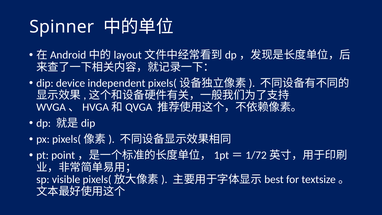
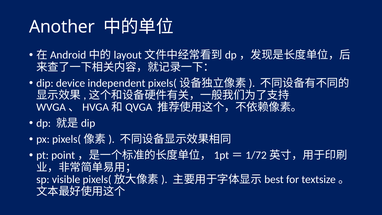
Spinner: Spinner -> Another (62, 27)
